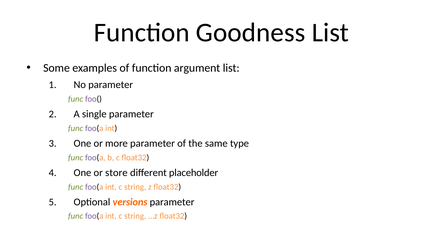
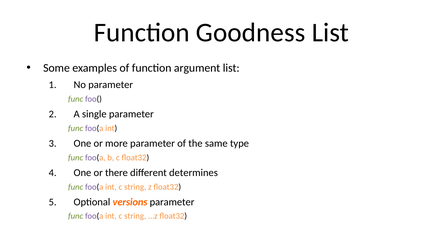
store: store -> there (117, 173)
placeholder: placeholder -> determines (193, 173)
